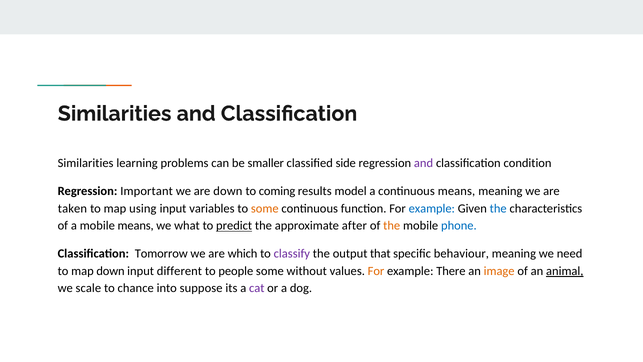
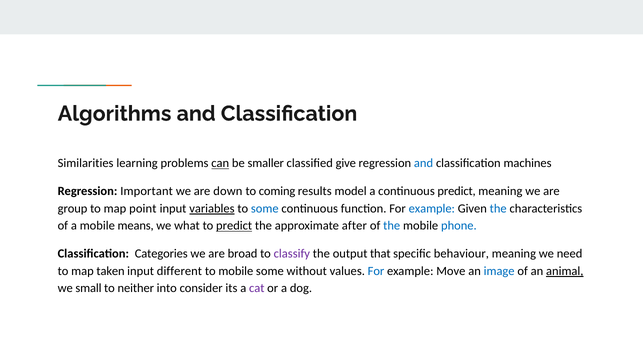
Similarities: Similarities -> Algorithms (115, 114)
can underline: none -> present (220, 163)
side: side -> give (346, 163)
and colour: purple -> blue (424, 163)
condition: condition -> machines (528, 163)
continuous means: means -> predict (457, 191)
taken: taken -> group (73, 208)
using: using -> point (143, 208)
variables underline: none -> present (212, 208)
some colour: orange -> blue (265, 208)
the colour: orange -> blue (392, 226)
Tomorrow: Tomorrow -> Categories (161, 254)
which: which -> broad (243, 254)
map down: down -> taken (111, 271)
to people: people -> mobile (236, 271)
For colour: orange -> blue (376, 271)
There: There -> Move (451, 271)
image colour: orange -> blue (499, 271)
scale: scale -> small (88, 288)
chance: chance -> neither (136, 288)
suppose: suppose -> consider (201, 288)
